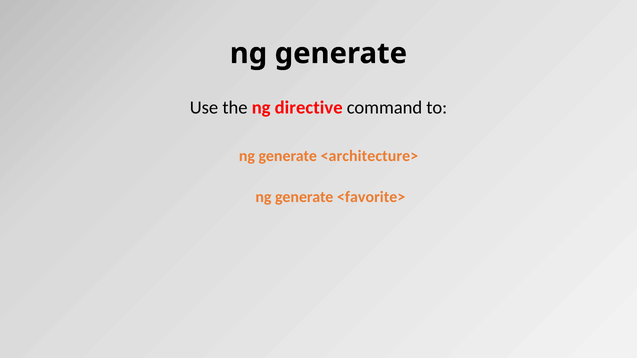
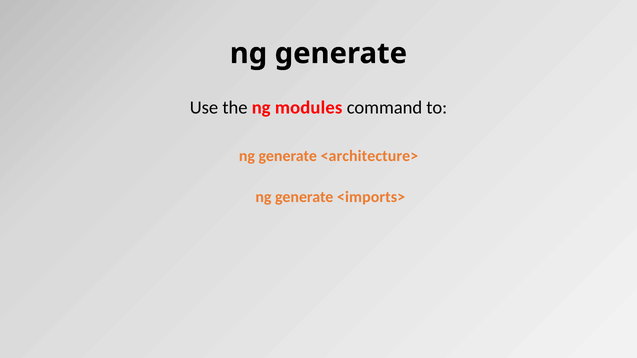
directive: directive -> modules (309, 108)
<favorite>: <favorite> -> <imports> (371, 197)
